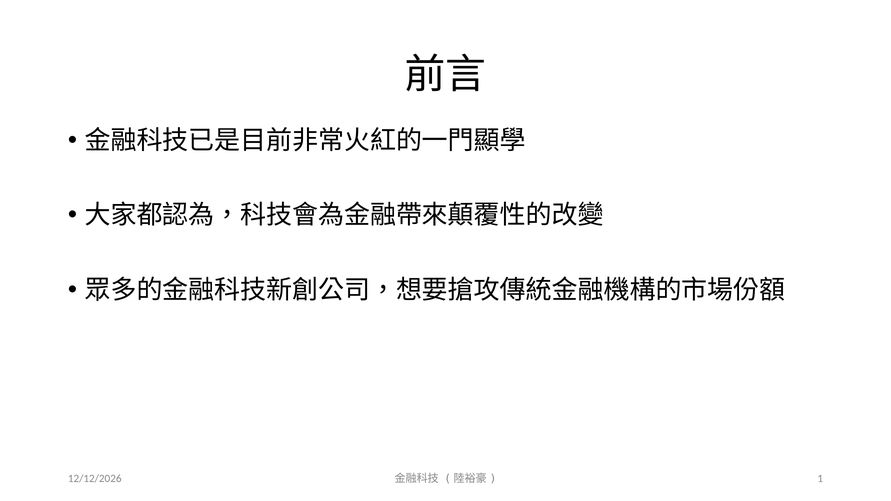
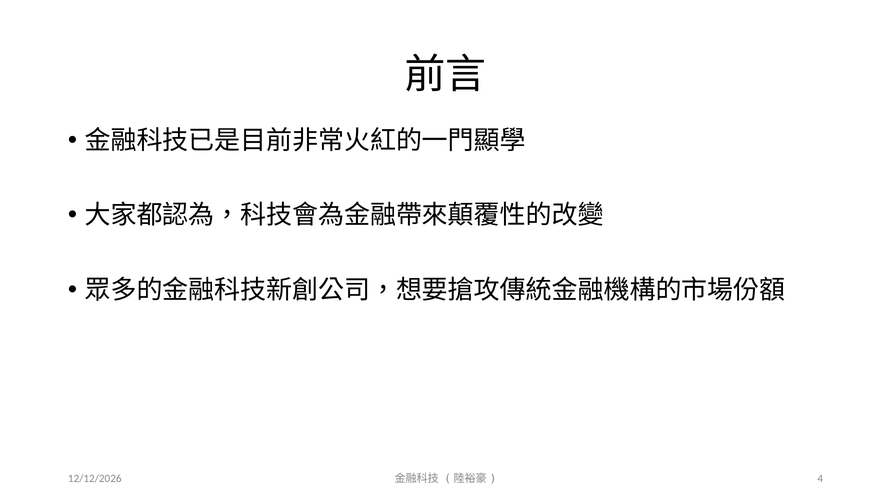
1: 1 -> 4 (820, 479)
